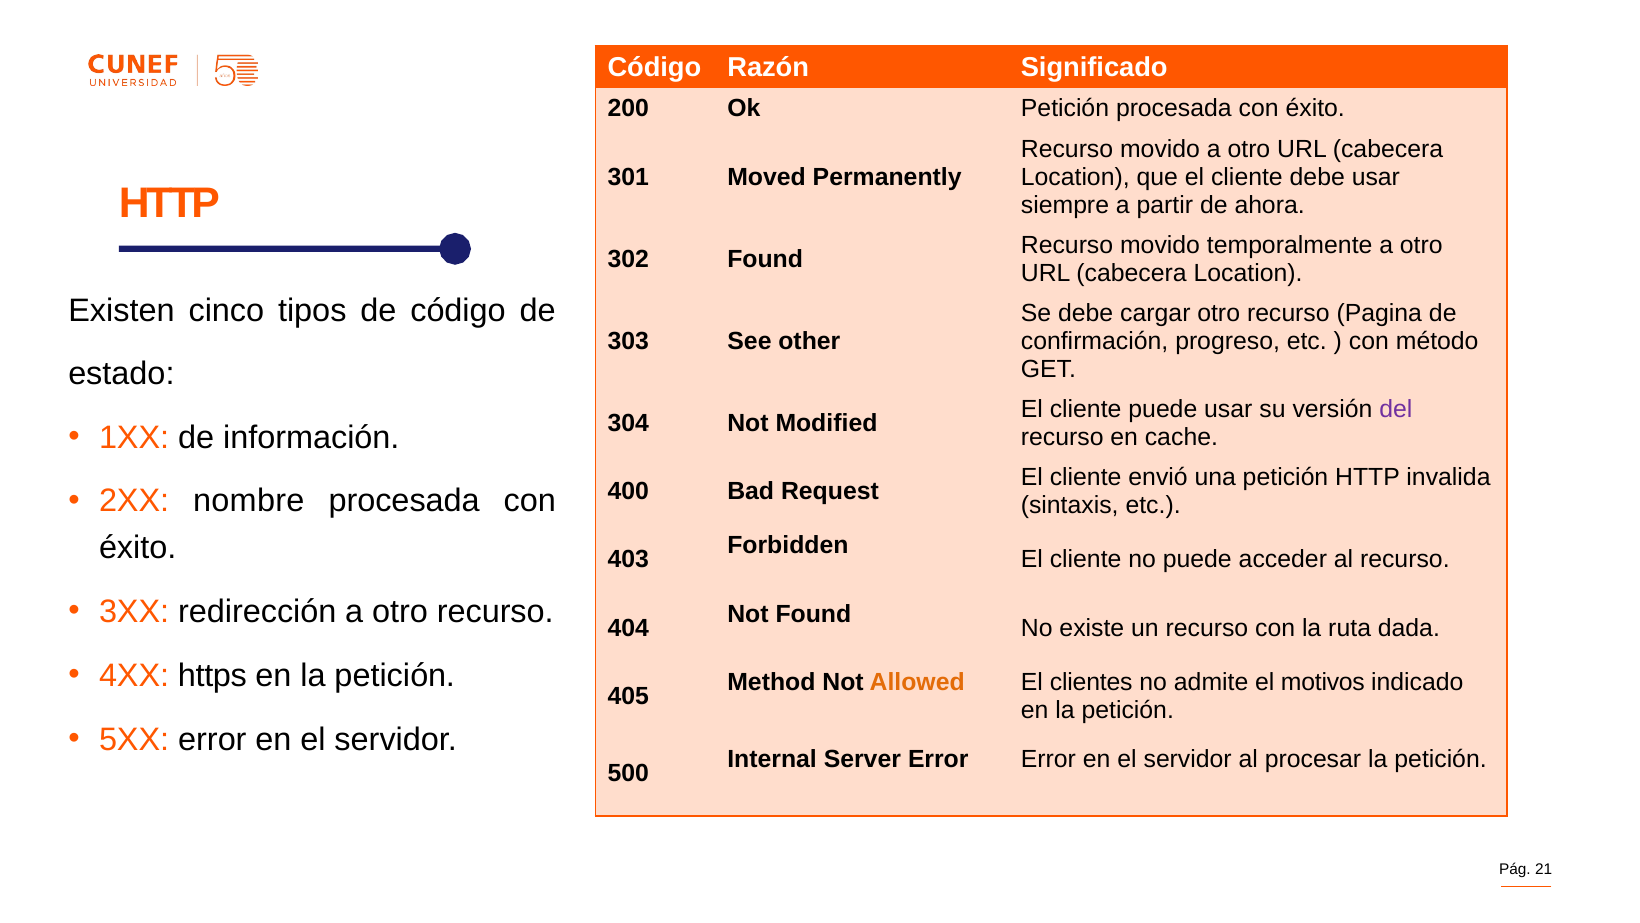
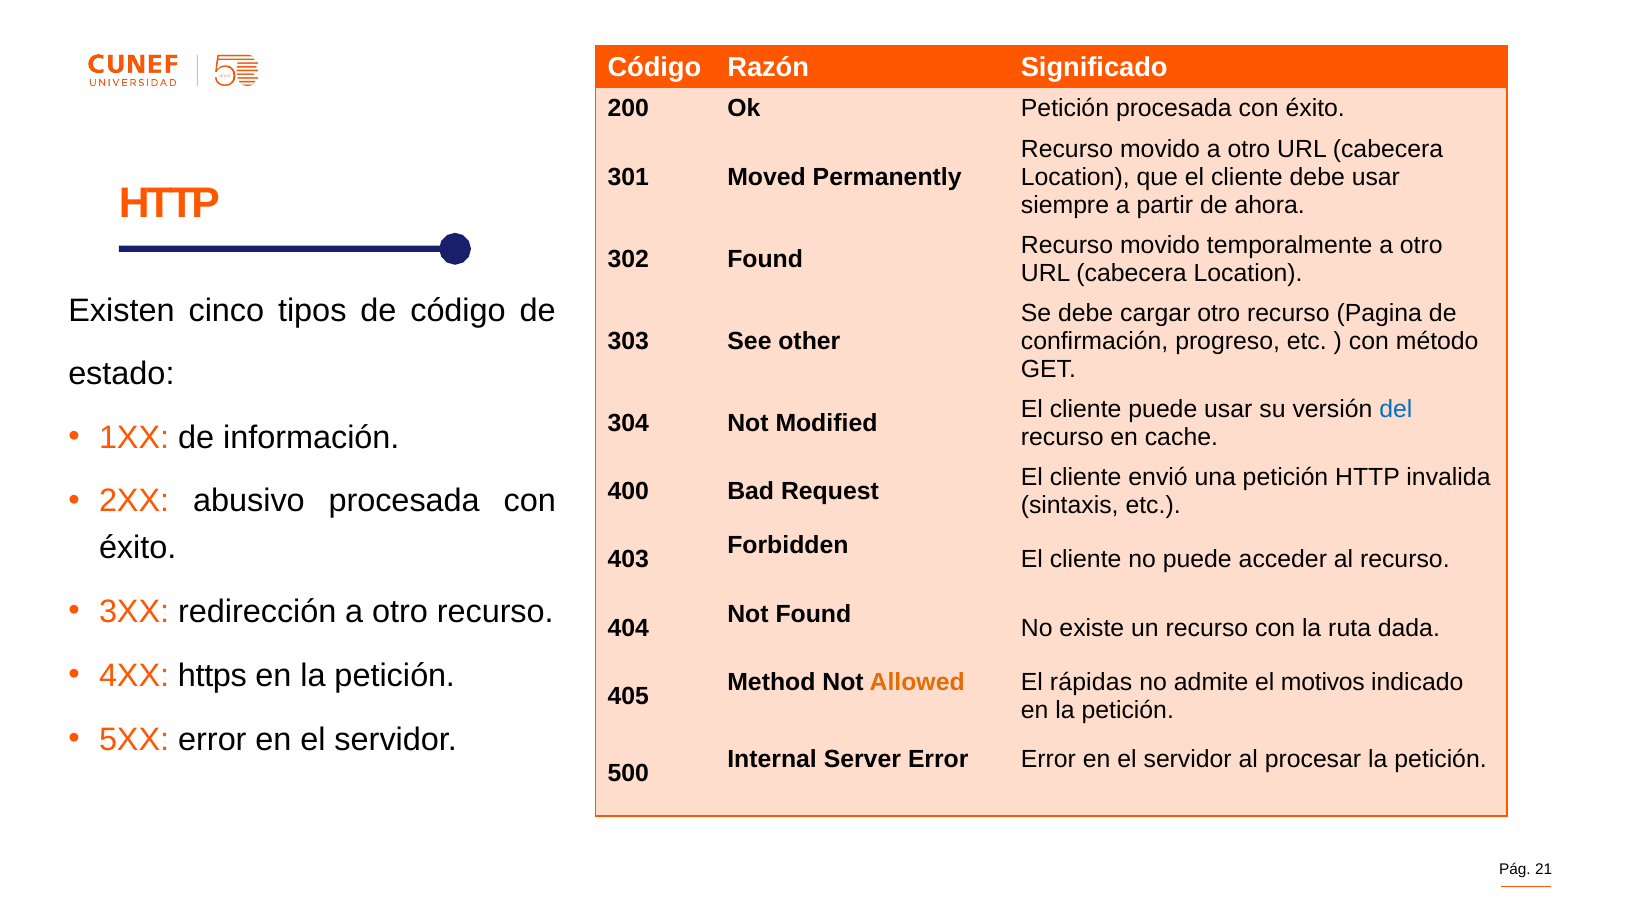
del colour: purple -> blue (1396, 409)
nombre: nombre -> abusivo (249, 501)
clientes: clientes -> rápidas (1091, 682)
